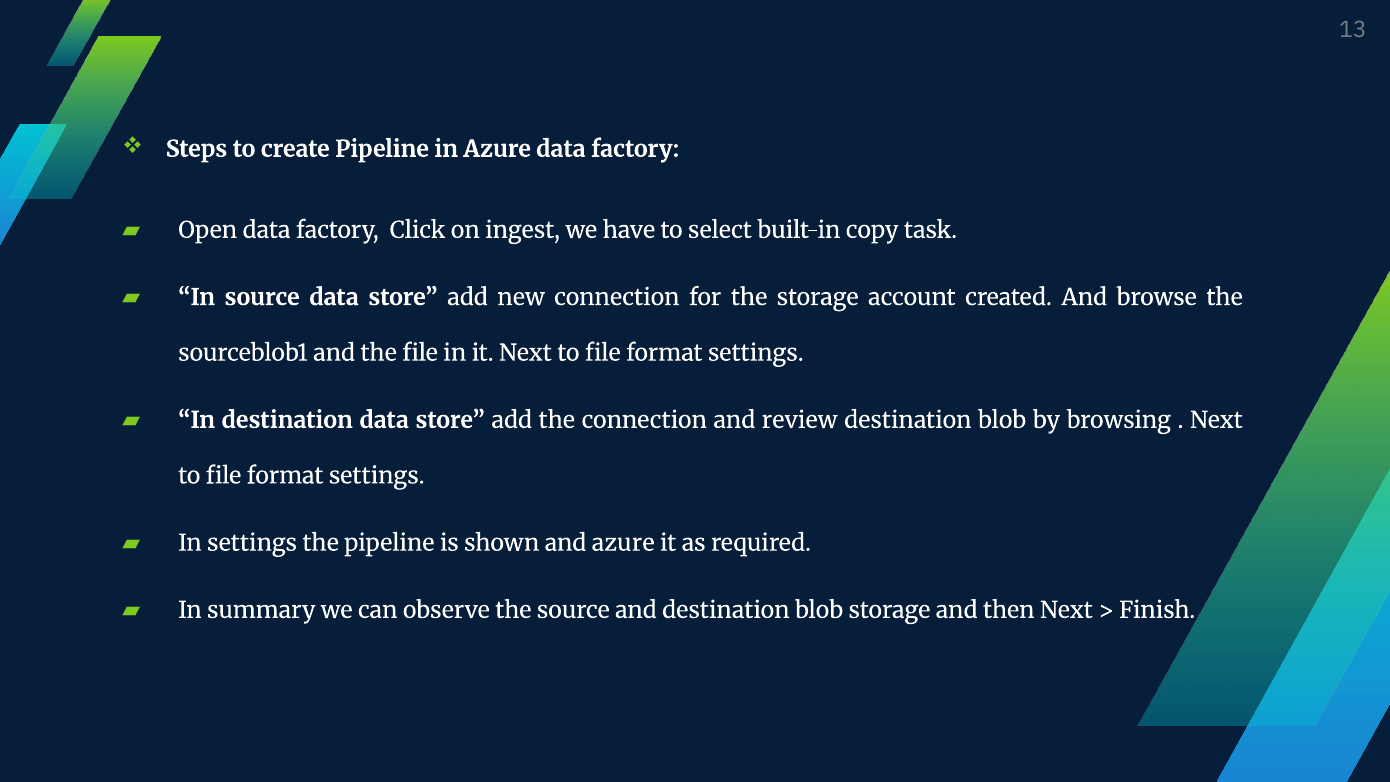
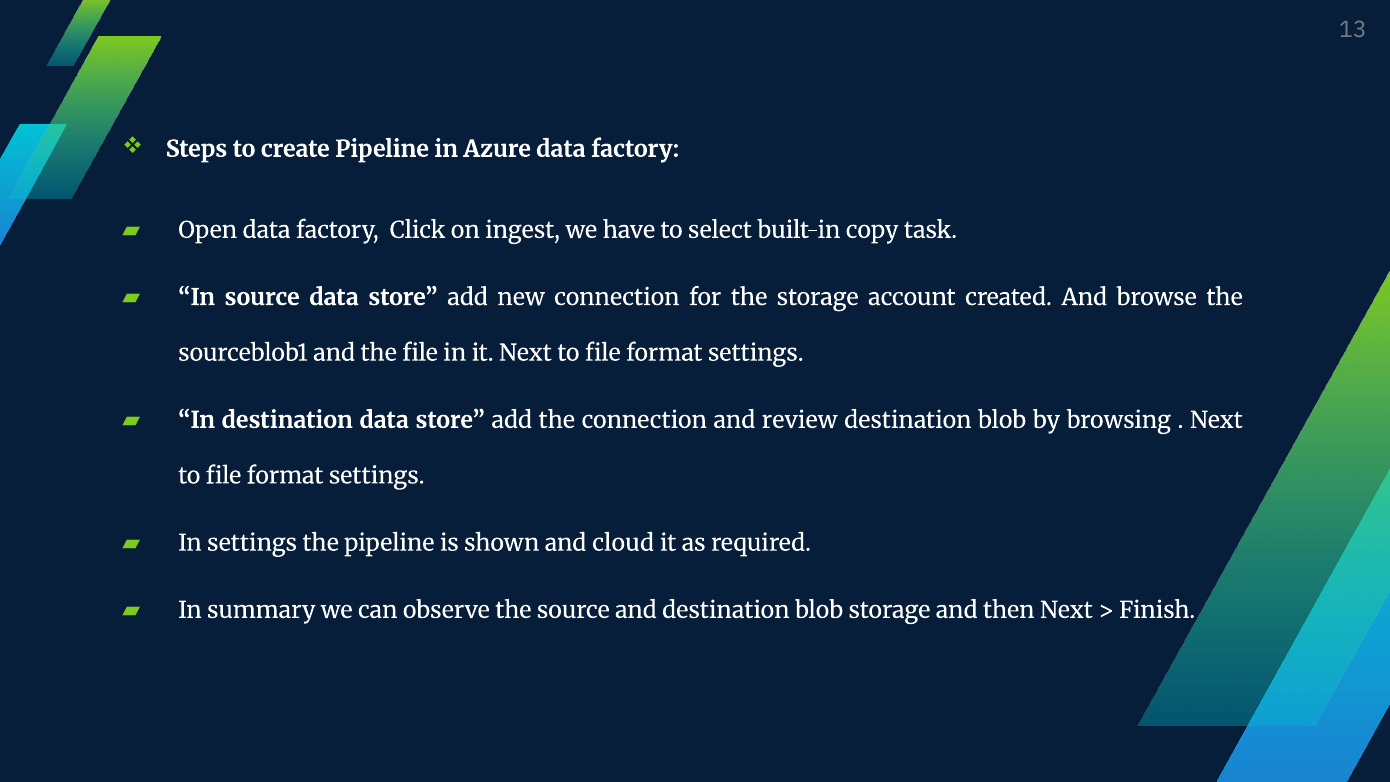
and azure: azure -> cloud (623, 543)
